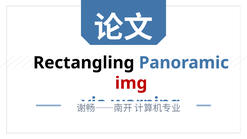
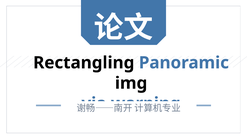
img colour: red -> black (131, 83)
